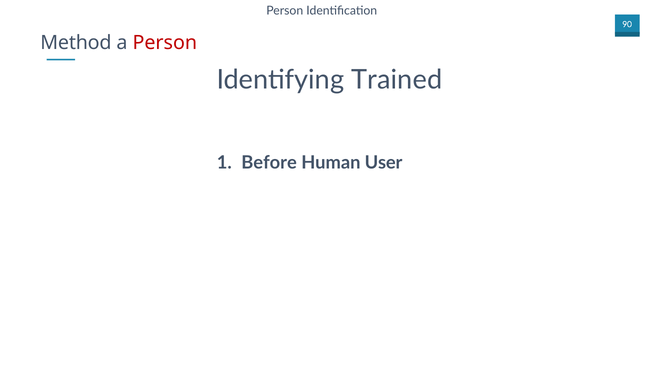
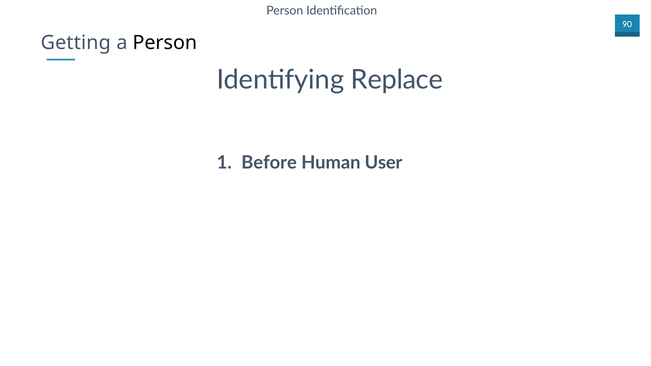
Method: Method -> Getting (76, 43)
Person colour: red -> black (165, 43)
Trained: Trained -> Replace (397, 80)
